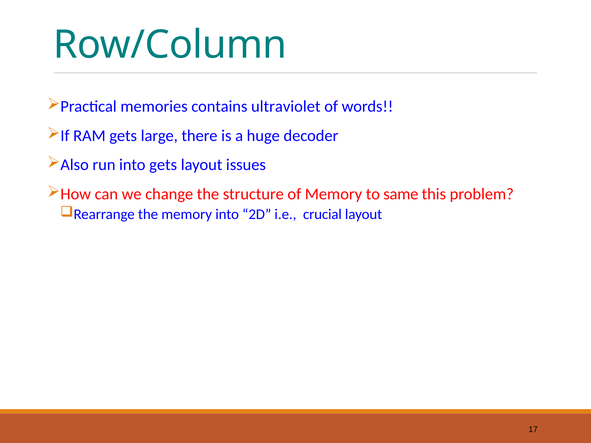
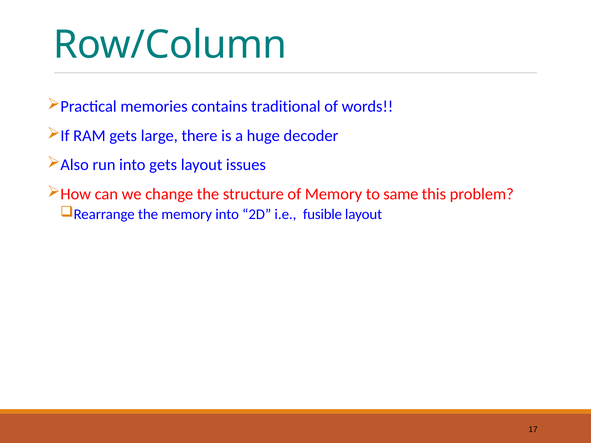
ultraviolet: ultraviolet -> traditional (286, 107)
crucial: crucial -> fusible (322, 214)
